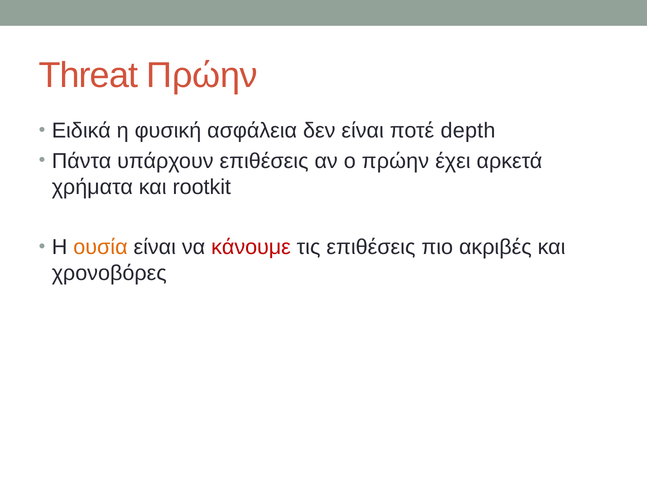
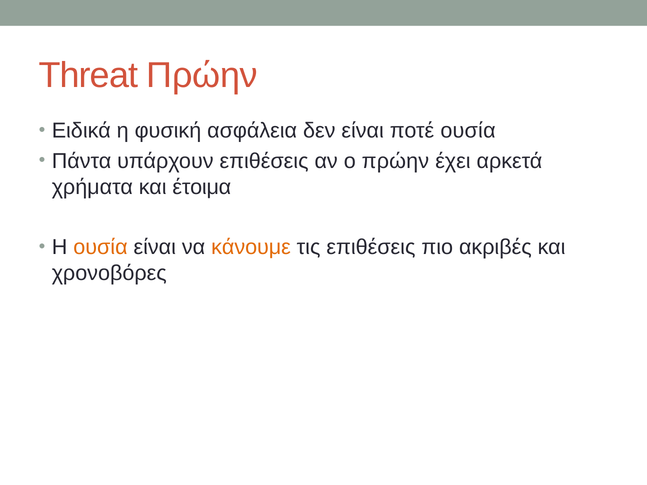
ποτέ depth: depth -> ουσία (468, 131)
rootkit: rootkit -> έτοιμα (202, 187)
κάνουμε colour: red -> orange (251, 247)
